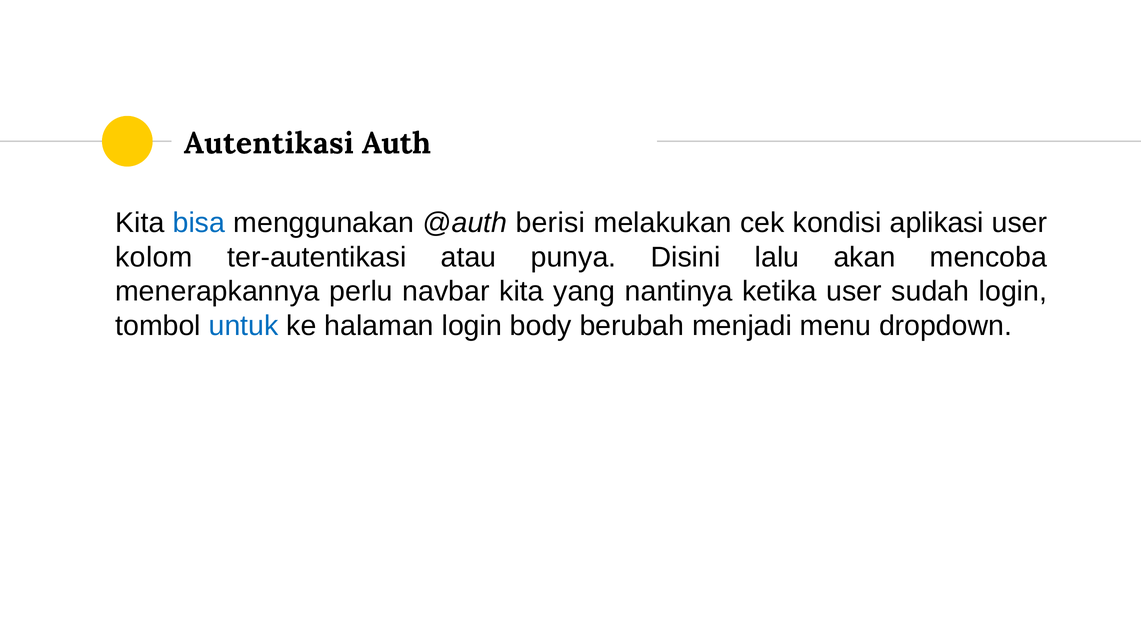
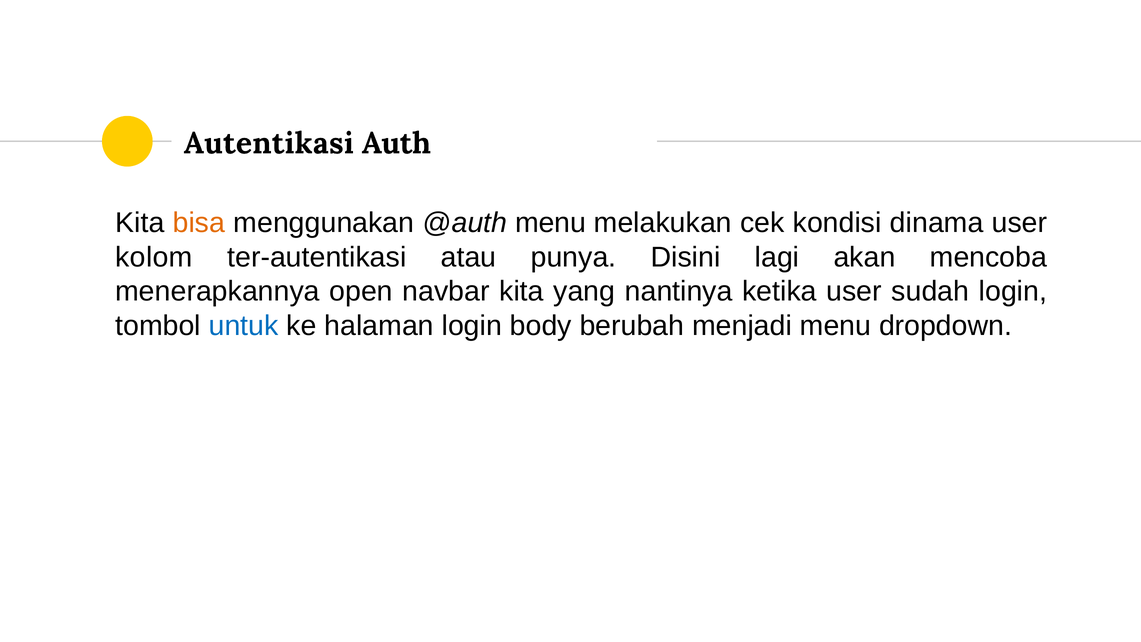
bisa colour: blue -> orange (199, 223)
@auth berisi: berisi -> menu (551, 223)
aplikasi: aplikasi -> dinama (937, 223)
lalu: lalu -> lagi (777, 257)
perlu: perlu -> open (361, 291)
